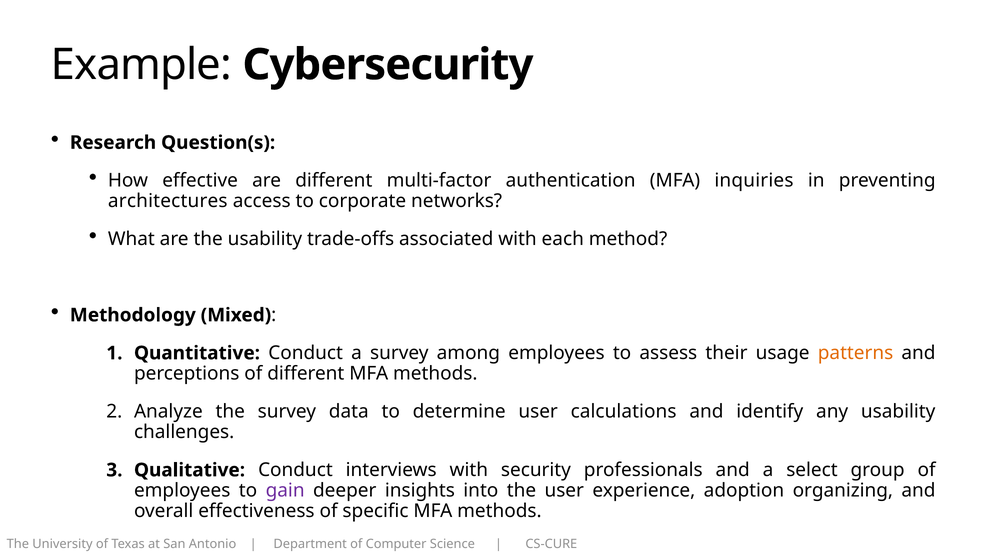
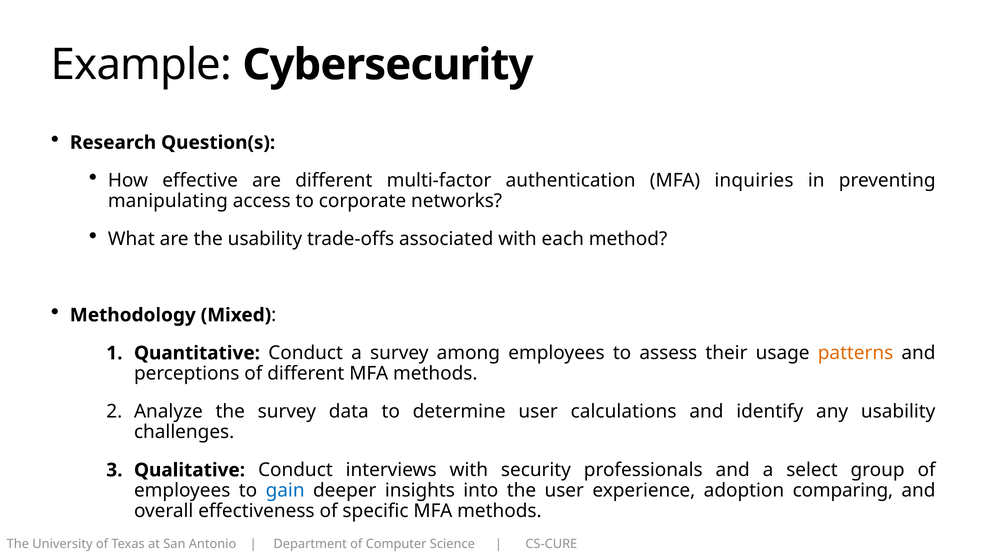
architectures: architectures -> manipulating (168, 201)
gain colour: purple -> blue (285, 491)
organizing: organizing -> comparing (843, 491)
